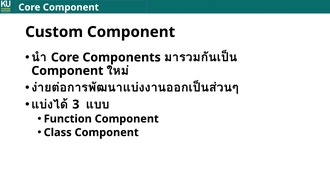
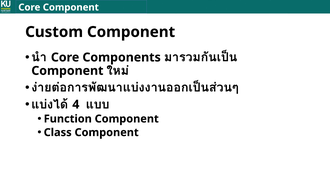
3: 3 -> 4 (76, 104)
